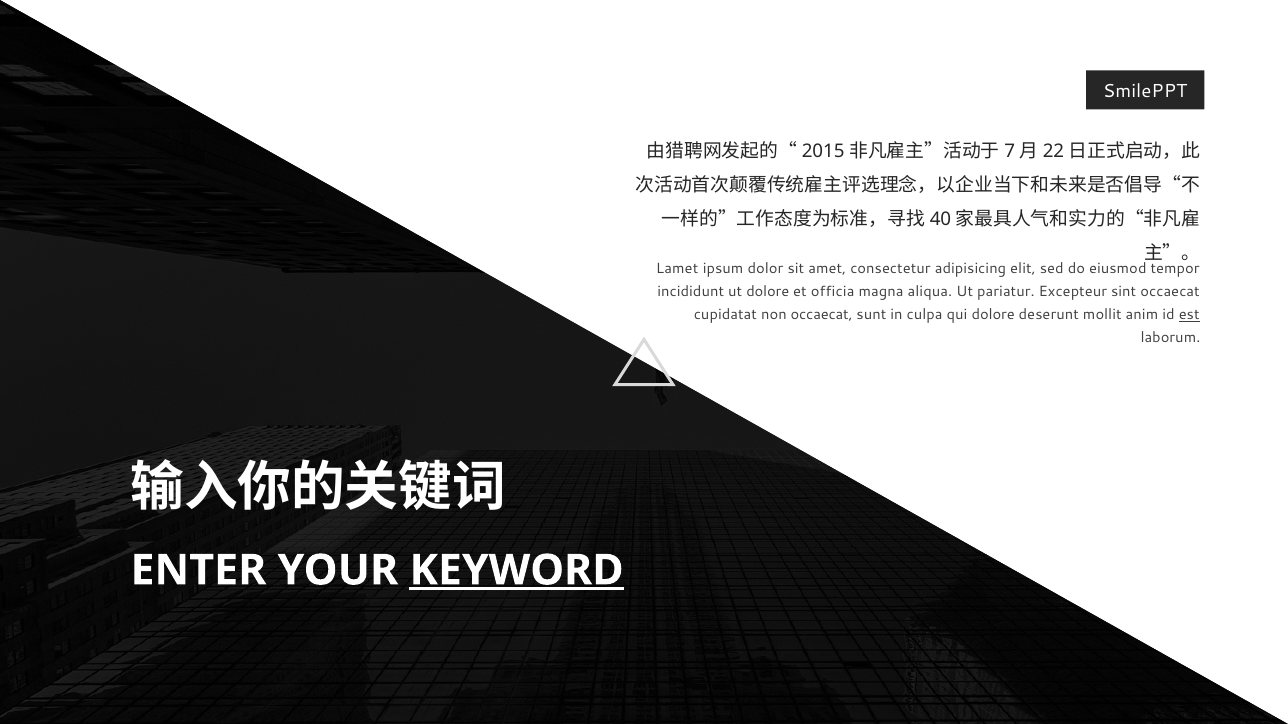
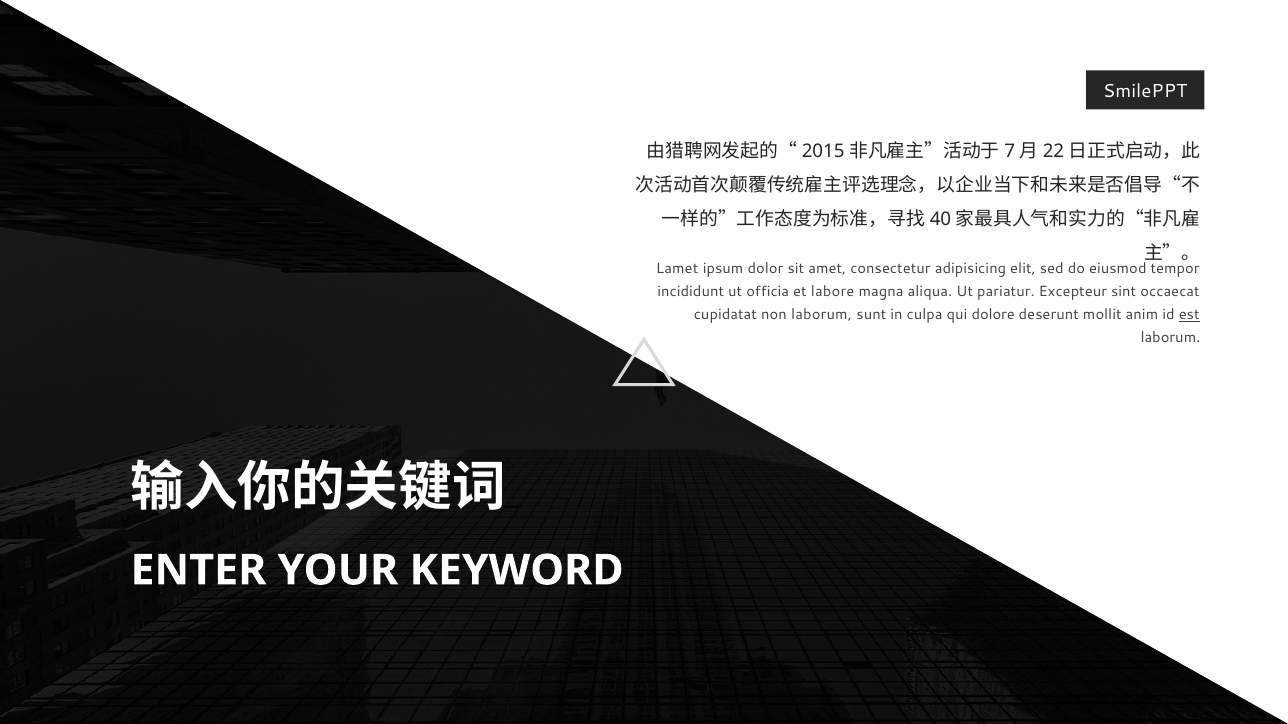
ut dolore: dolore -> officia (768, 292)
officia: officia -> labore (833, 292)
non occaecat: occaecat -> laborum (821, 315)
KEYWORD underline: present -> none (517, 571)
